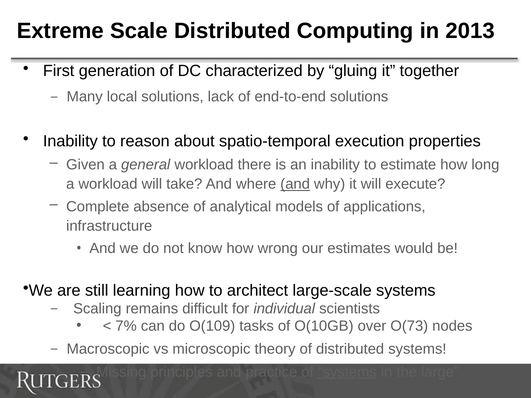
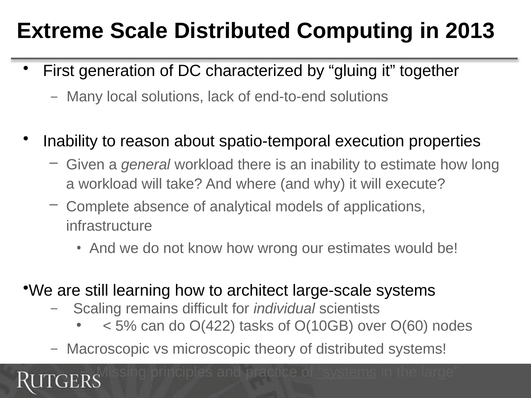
and underline: present -> none (295, 184)
7%: 7% -> 5% (126, 326)
O(109: O(109 -> O(422 (212, 326)
O(73: O(73 -> O(60 (409, 326)
